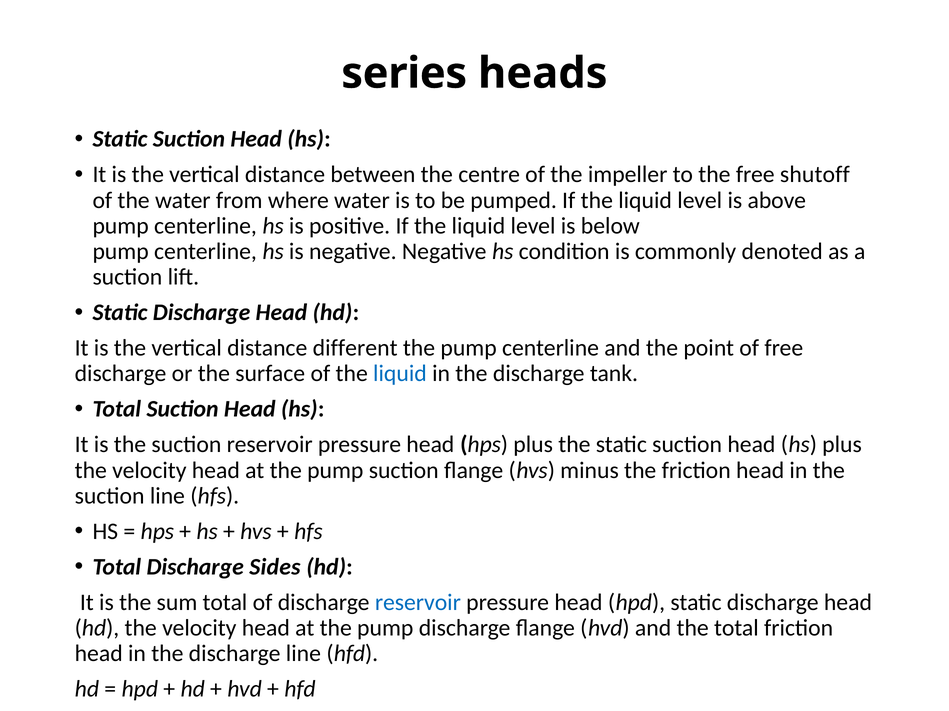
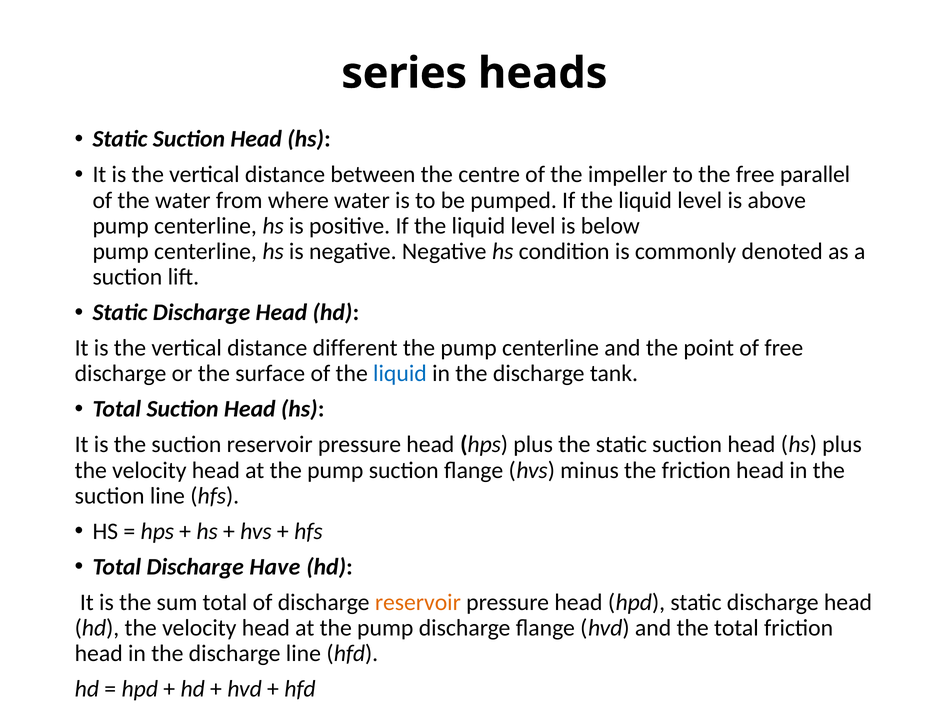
shutoff: shutoff -> parallel (815, 175)
Sides: Sides -> Have (275, 567)
reservoir colour: blue -> orange (418, 603)
